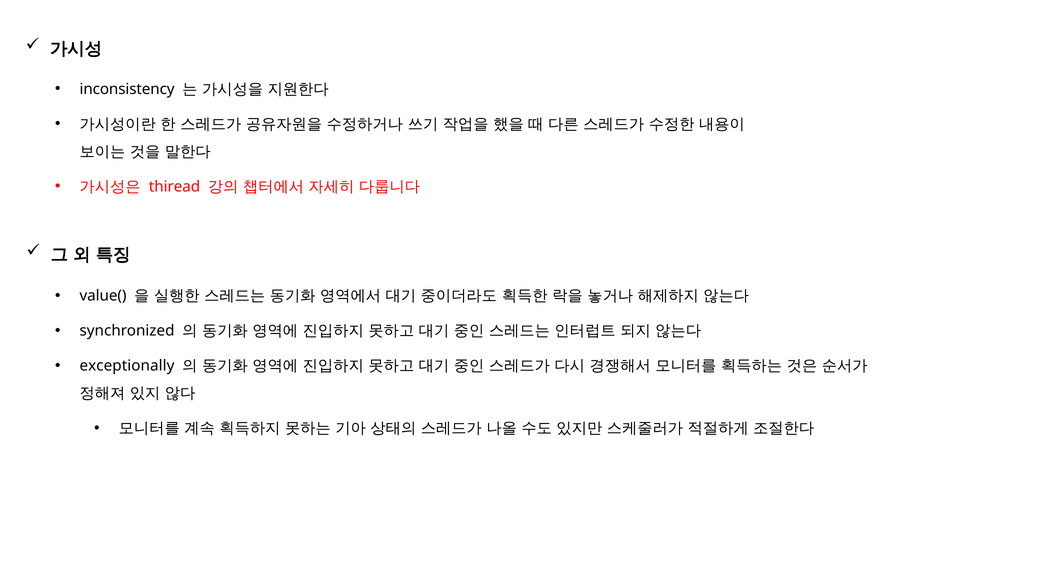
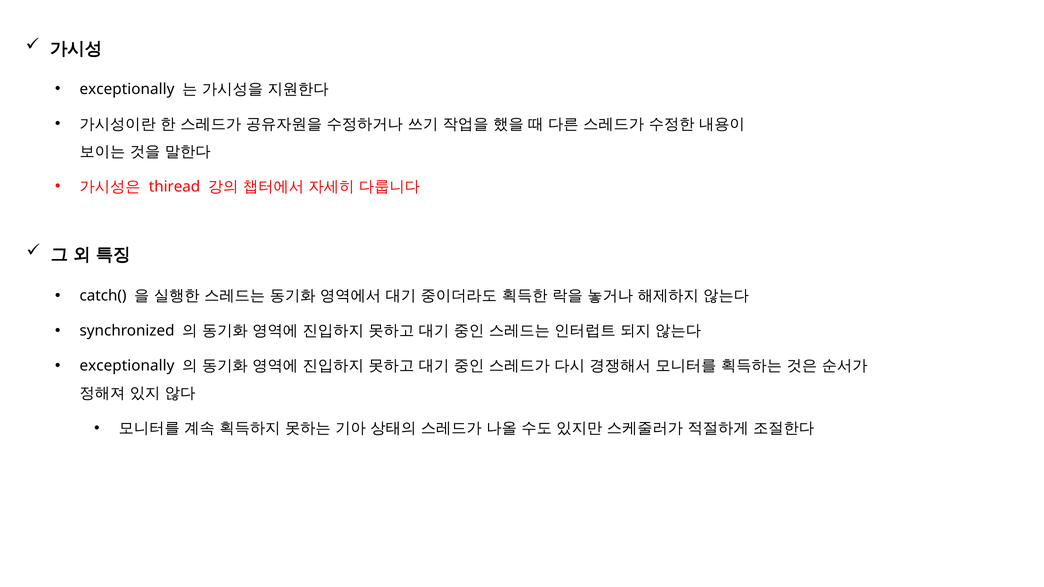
inconsistency: inconsistency -> exceptionally (127, 89)
value(: value( -> catch( (103, 296)
